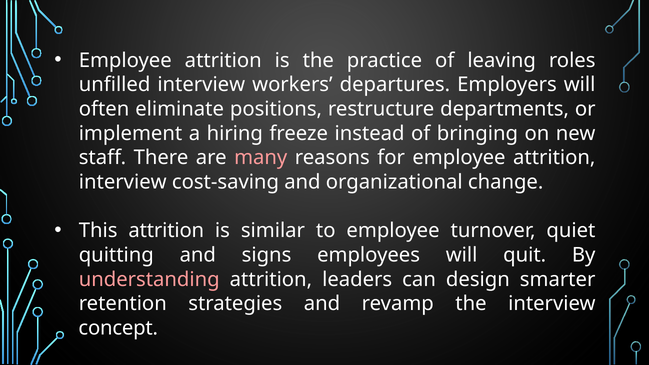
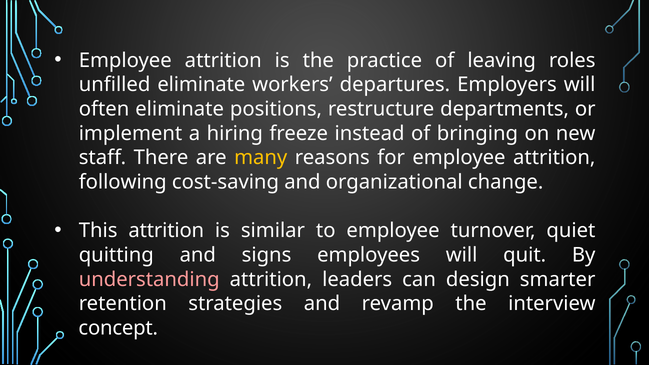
unfilled interview: interview -> eliminate (201, 85)
many colour: pink -> yellow (261, 158)
interview: interview -> following (123, 182)
